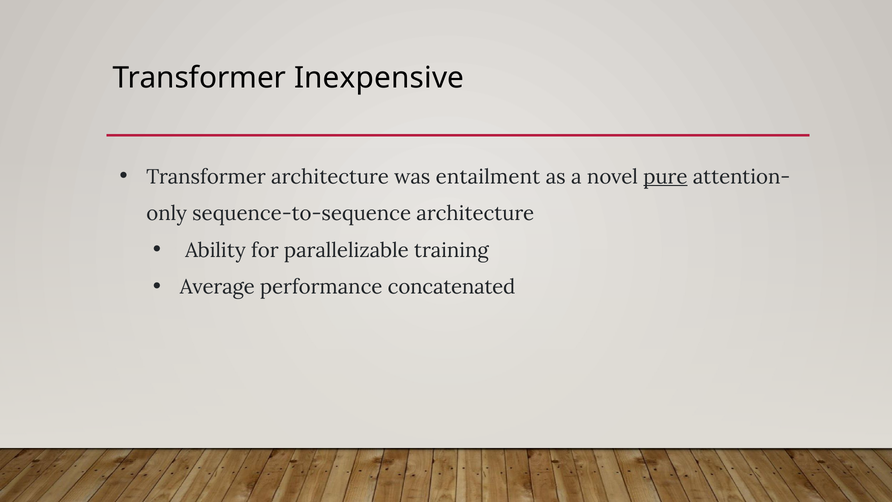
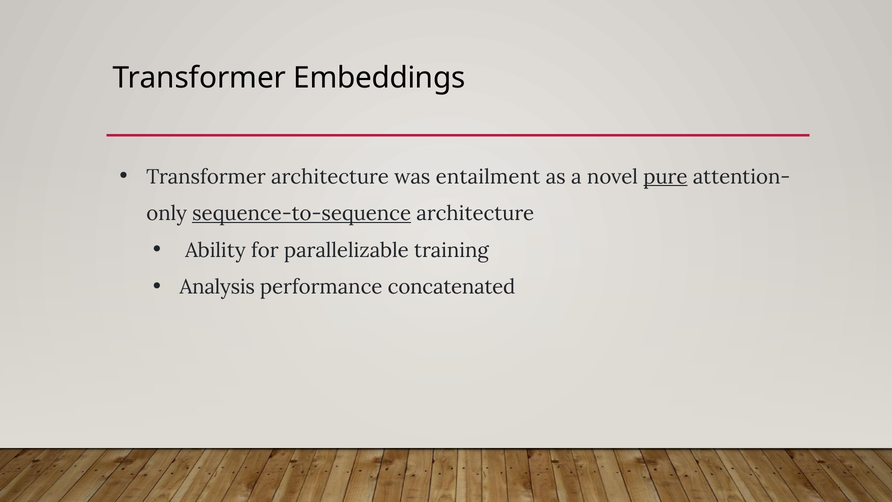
Inexpensive: Inexpensive -> Embeddings (379, 78)
sequence-to-sequence underline: none -> present (302, 213)
Average: Average -> Analysis (217, 287)
